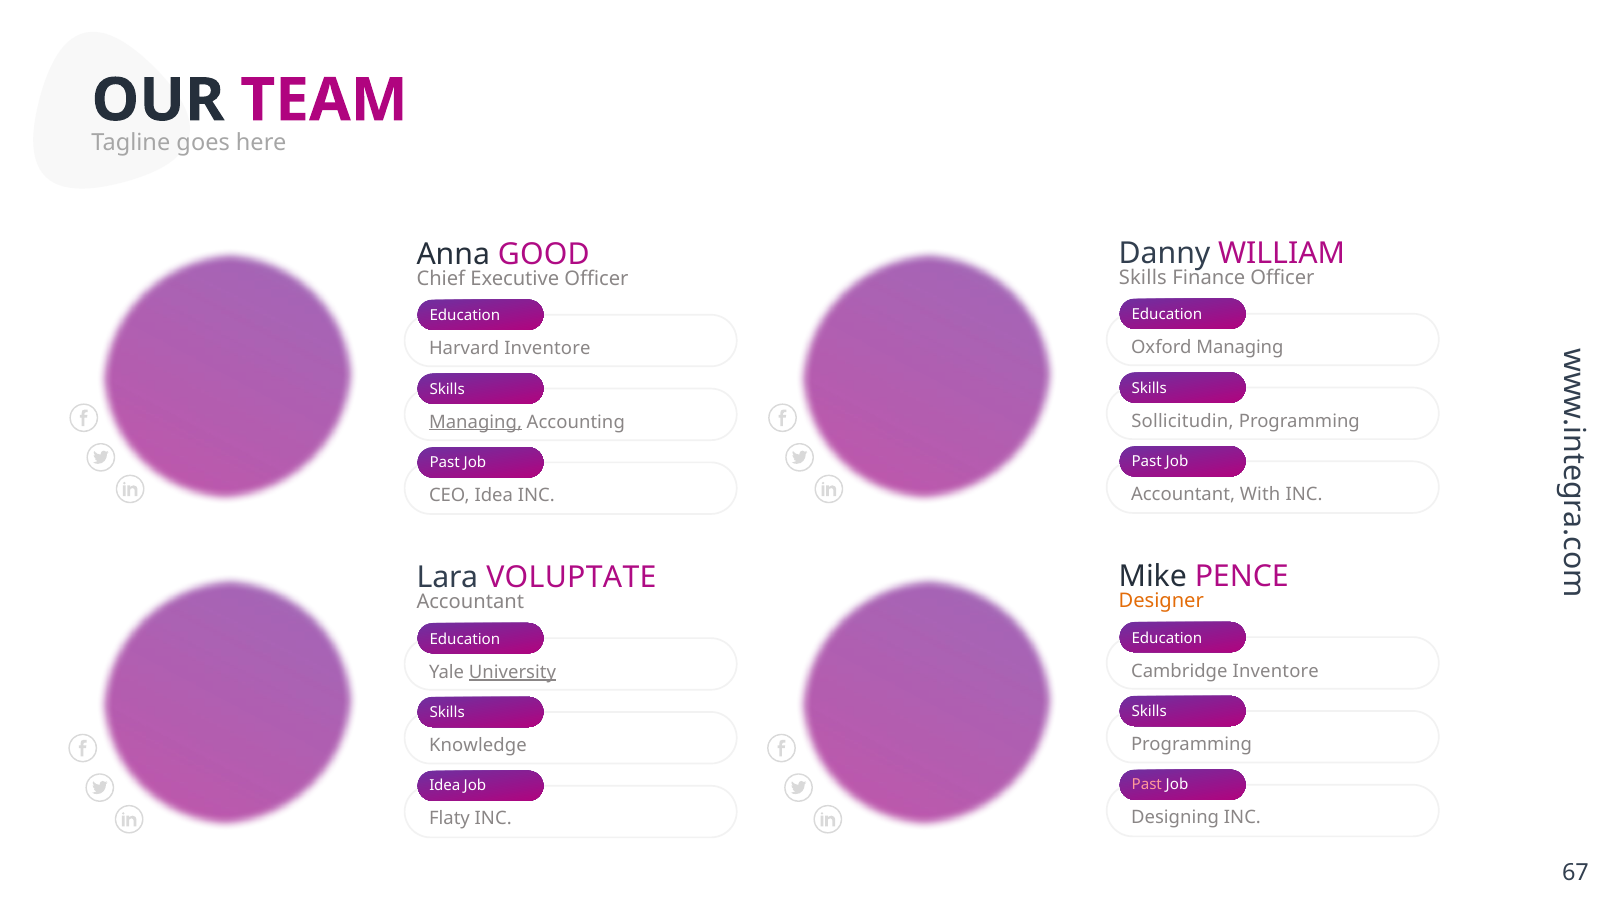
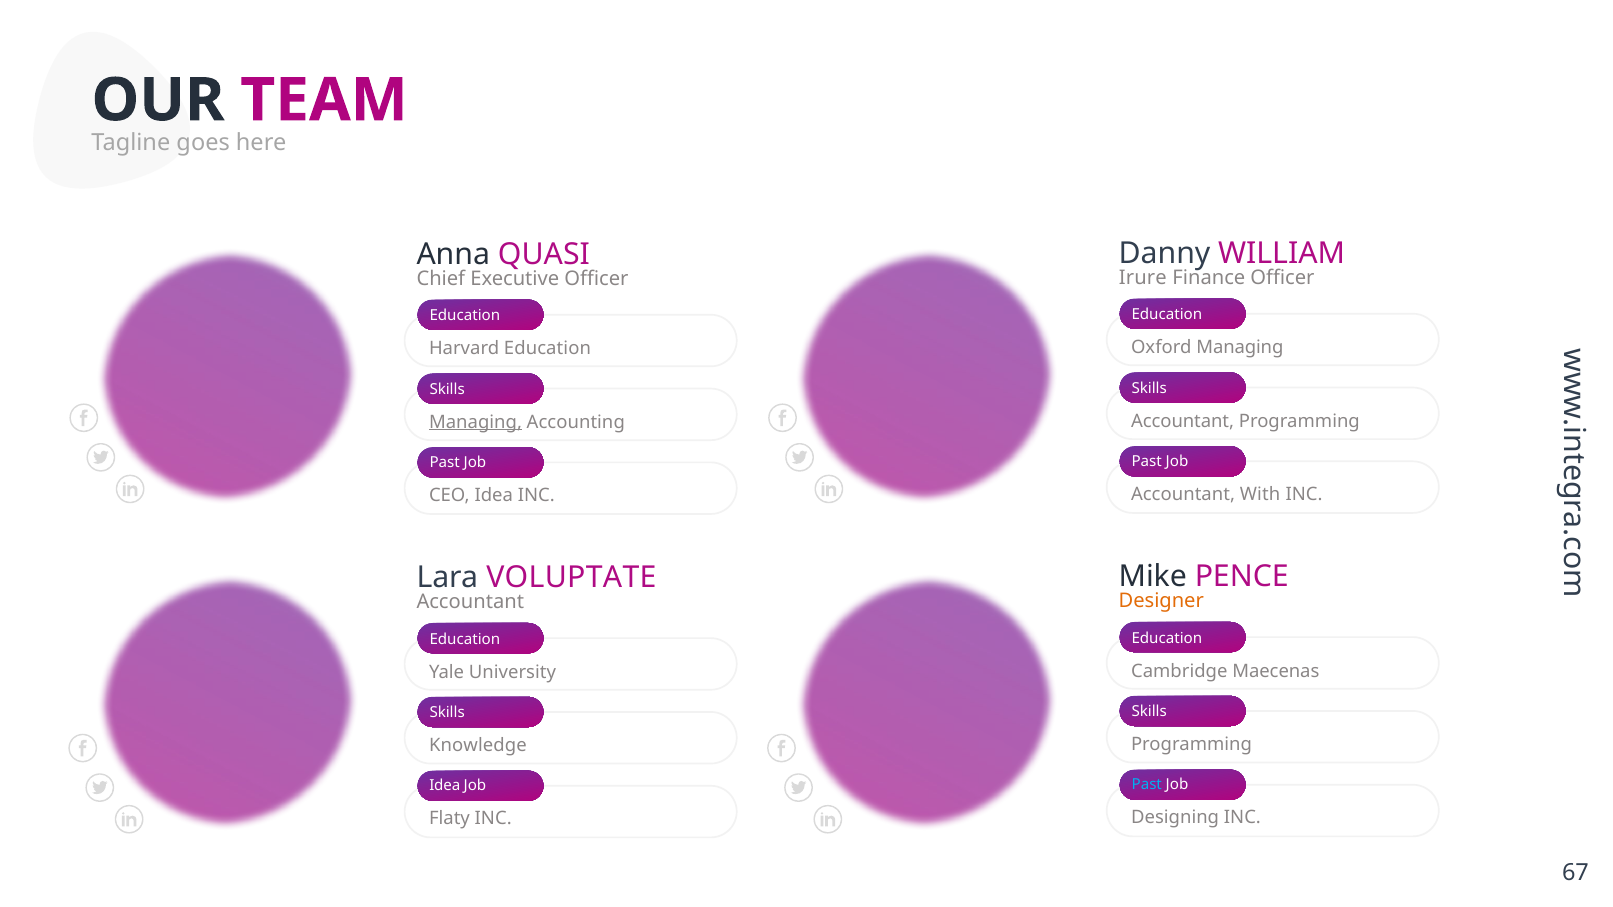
GOOD: GOOD -> QUASI (544, 255)
Skills: Skills -> Irure (1143, 278)
Harvard Inventore: Inventore -> Education (547, 349)
Sollicitudin: Sollicitudin -> Accountant (1183, 421)
Cambridge Inventore: Inventore -> Maecenas (1276, 671)
University underline: present -> none (512, 672)
Past colour: pink -> light blue (1147, 785)
